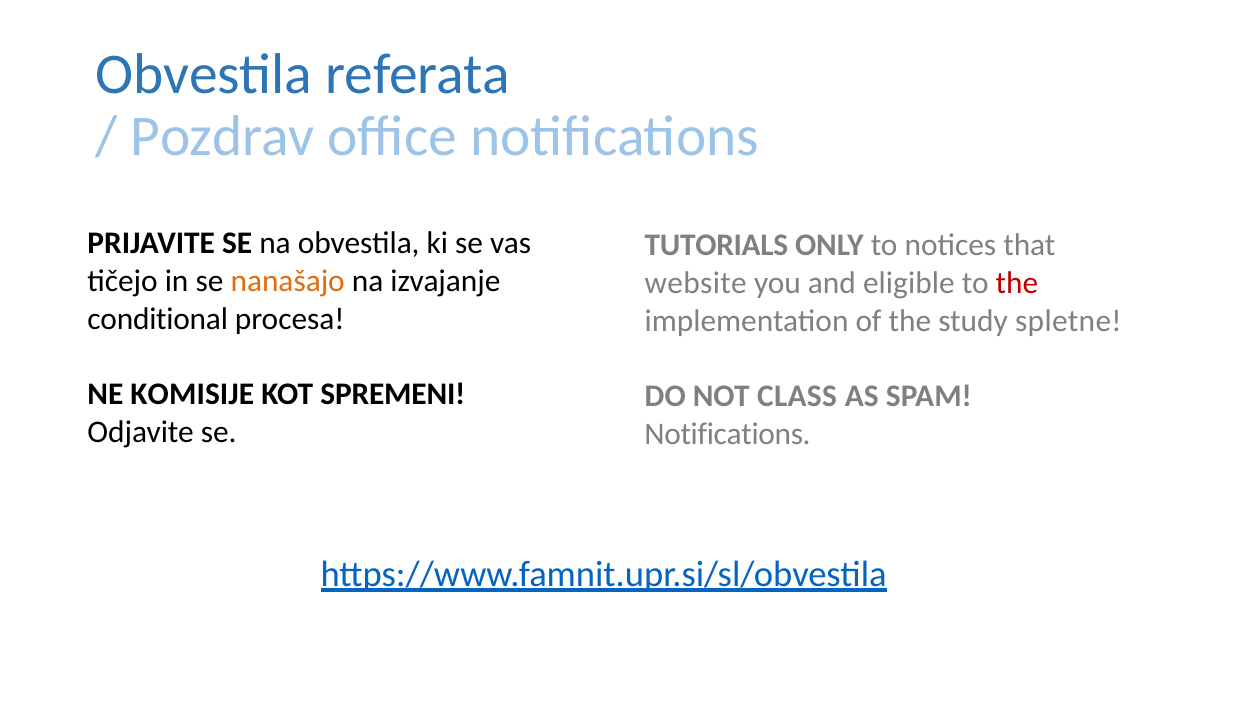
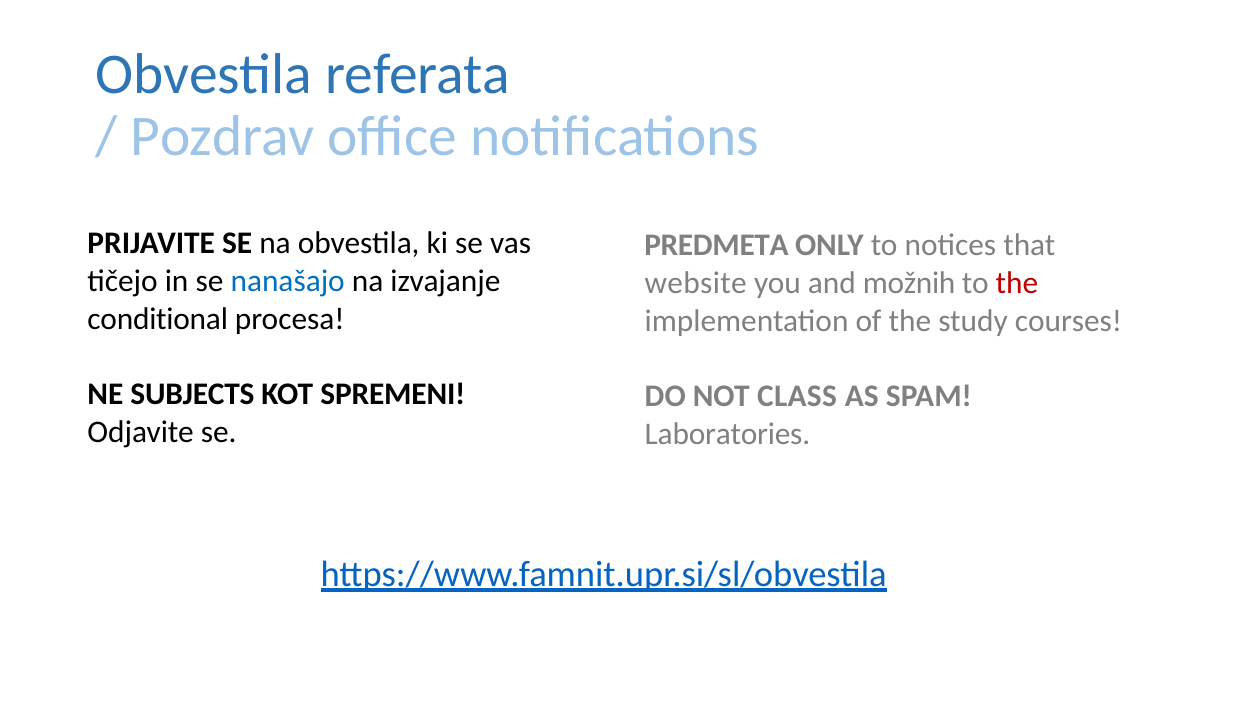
TUTORIALS: TUTORIALS -> PREDMETA (716, 245)
nanašajo colour: orange -> blue (288, 281)
eligible: eligible -> možnih (909, 283)
spletne: spletne -> courses (1069, 321)
KOMISIJE: KOMISIJE -> SUBJECTS (192, 394)
Notifications: Notifications -> Laboratories (727, 434)
